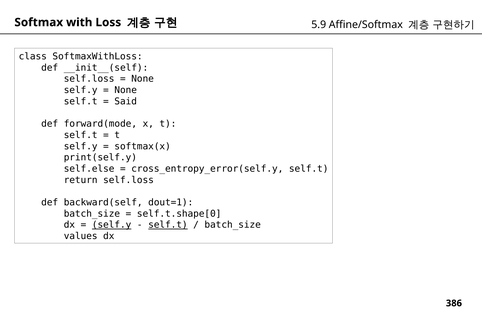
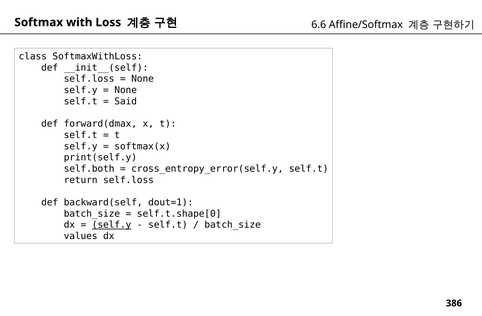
5.9: 5.9 -> 6.6 (319, 25)
forward(mode: forward(mode -> forward(dmax (100, 124)
self.else: self.else -> self.both (89, 169)
self.t underline: present -> none (168, 225)
